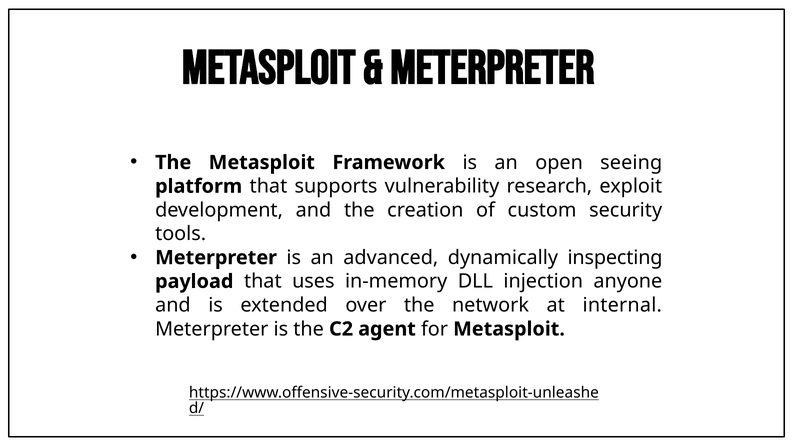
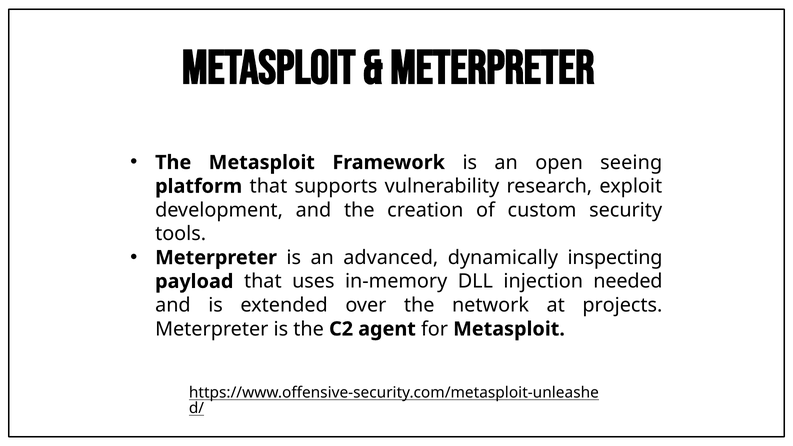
anyone: anyone -> needed (628, 281)
internal: internal -> projects (622, 305)
